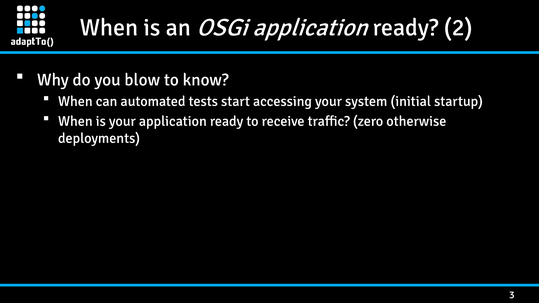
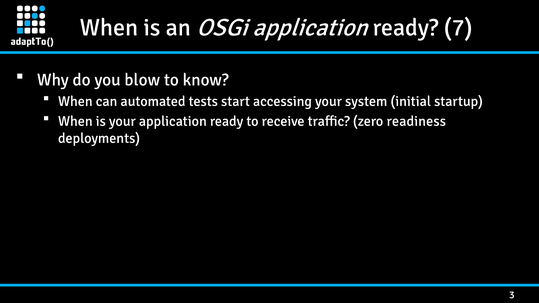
2: 2 -> 7 (458, 28)
otherwise: otherwise -> readiness (416, 121)
